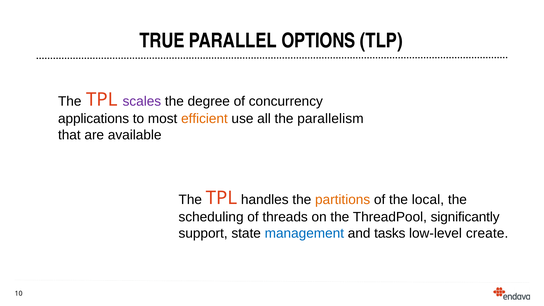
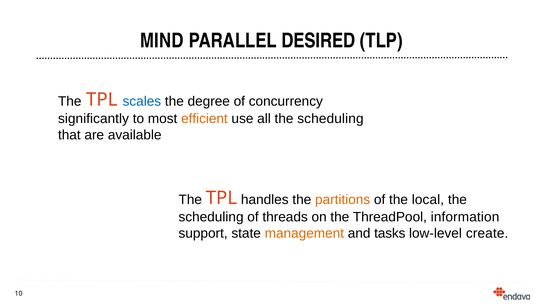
TRUE: TRUE -> MIND (162, 41)
OPTIONS: OPTIONS -> DESIRED (318, 41)
scales colour: purple -> blue (142, 101)
applications: applications -> significantly (93, 119)
all the parallelism: parallelism -> scheduling (330, 119)
significantly: significantly -> information (465, 217)
management colour: blue -> orange (304, 233)
